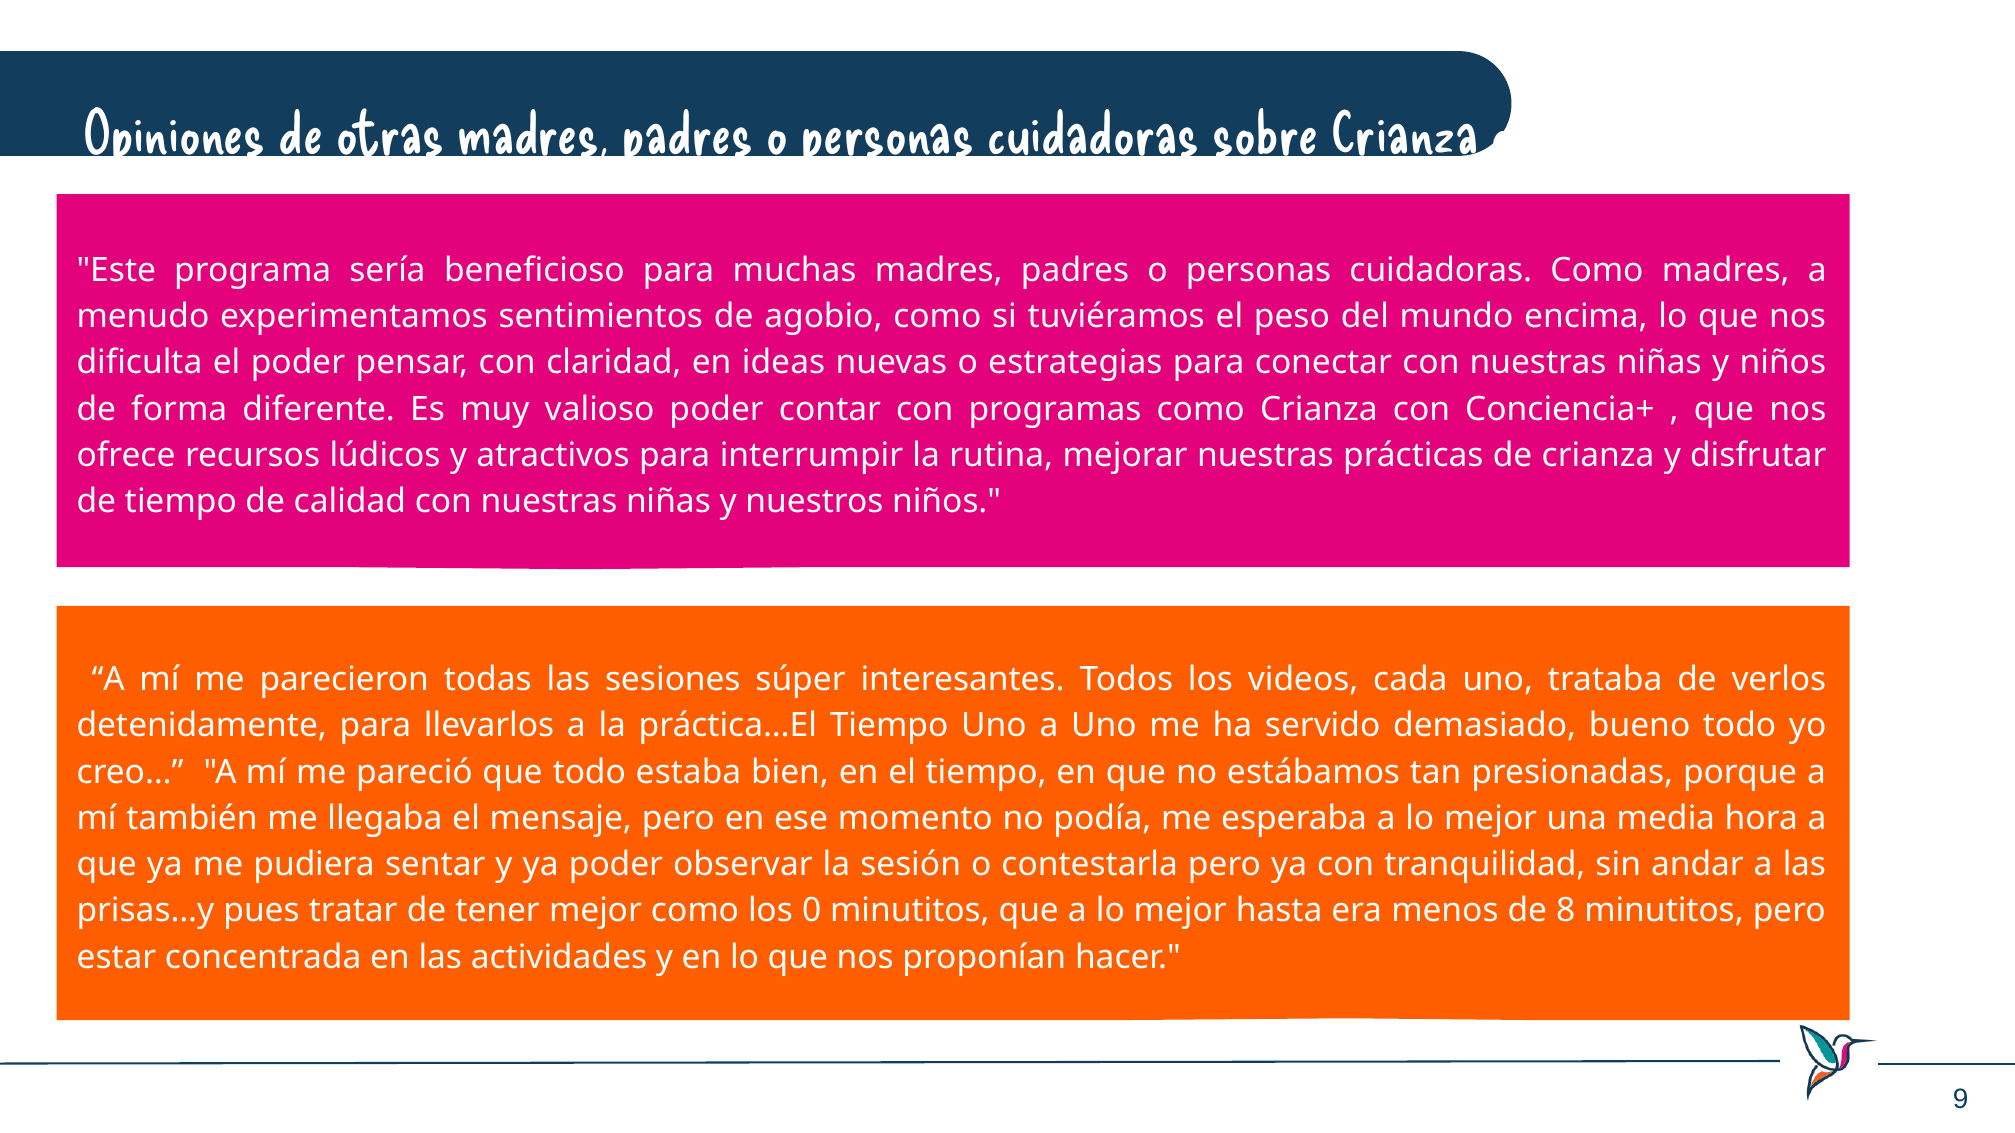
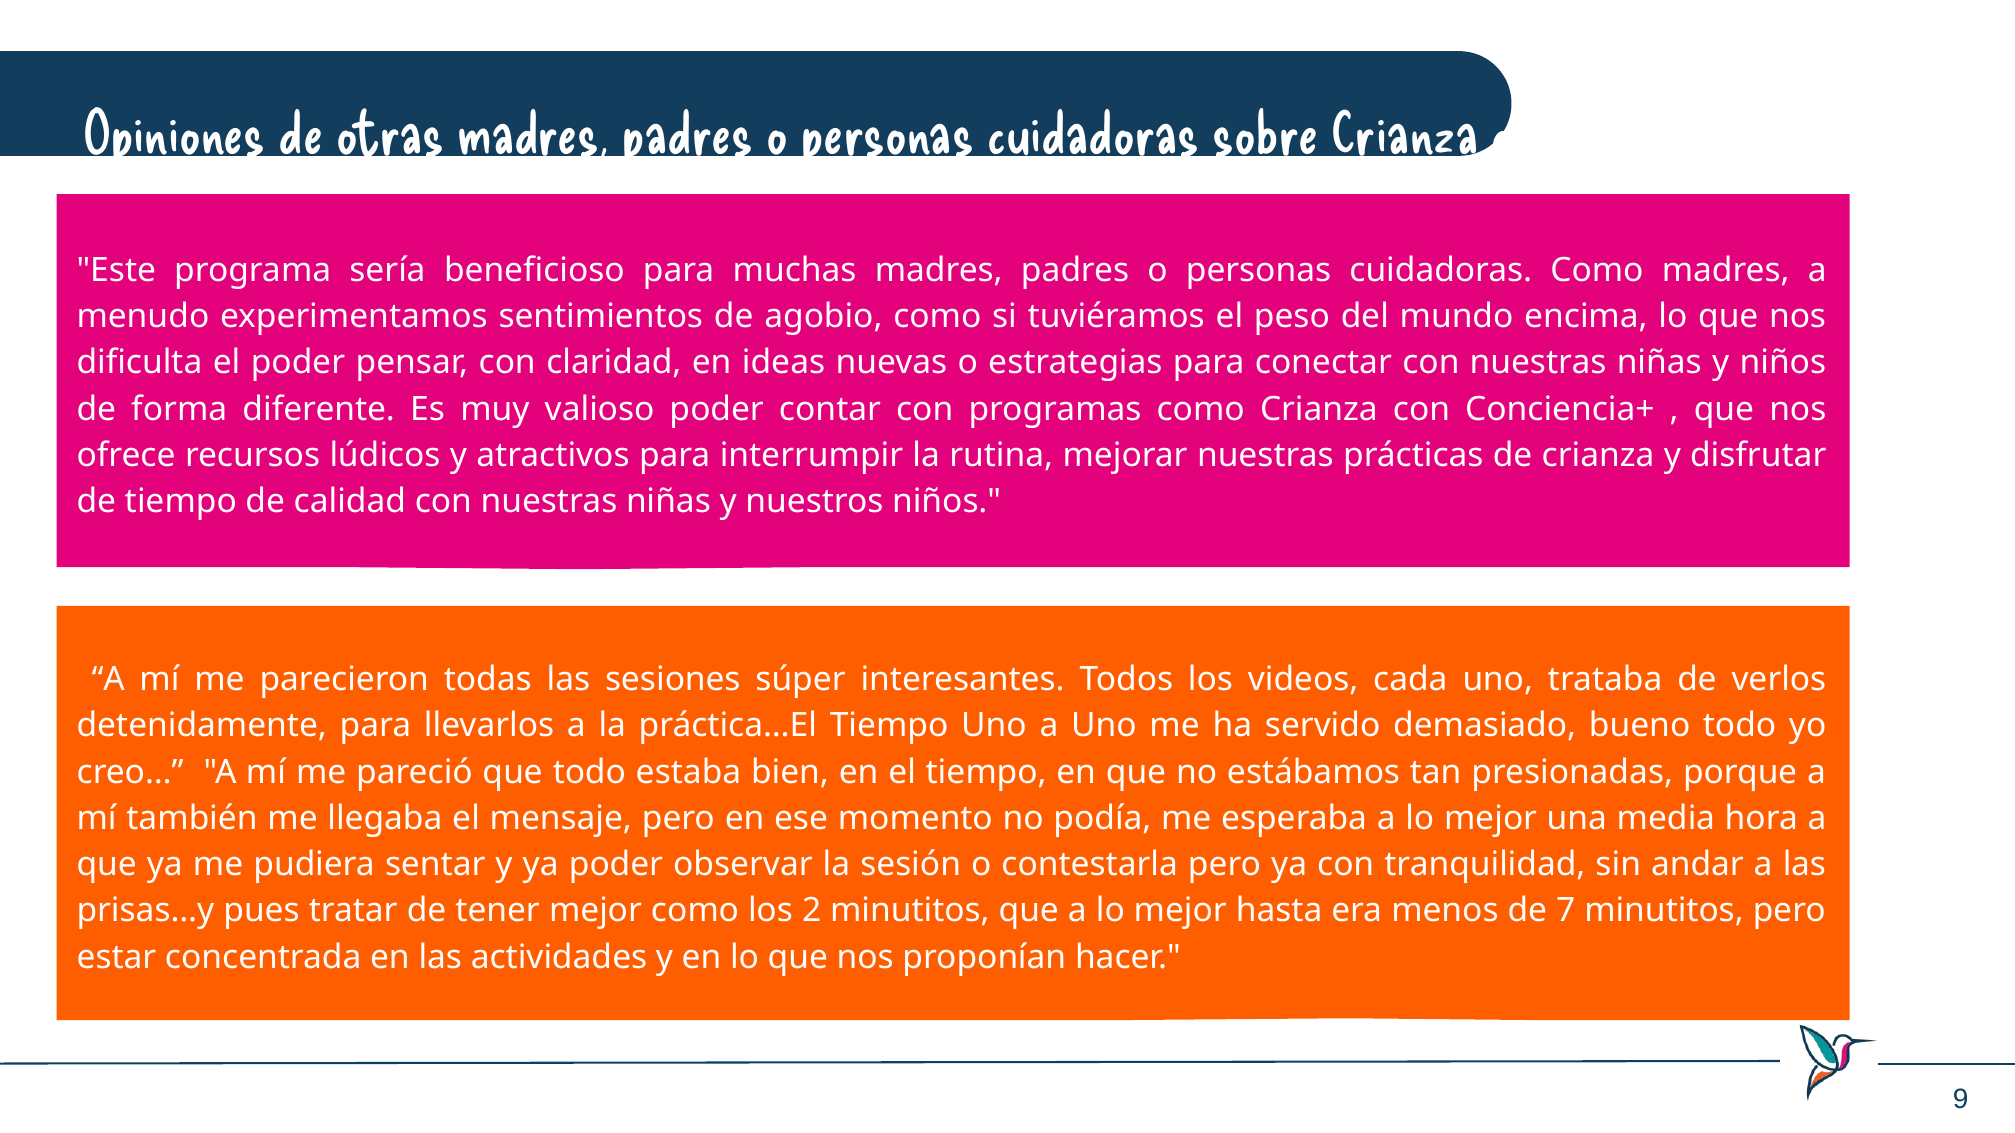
0: 0 -> 2 (812, 911)
8: 8 -> 7 (1566, 911)
